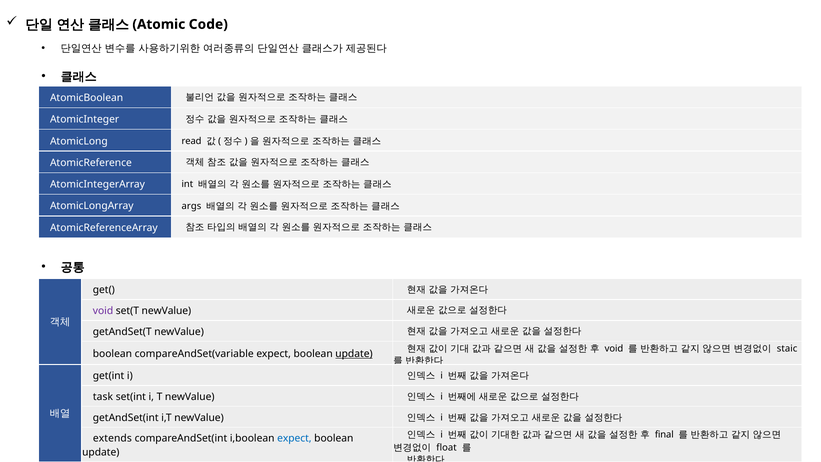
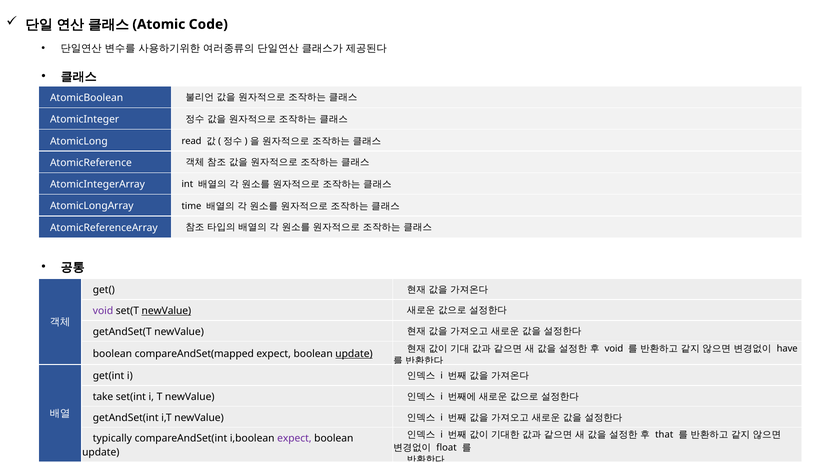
args: args -> time (192, 206)
newValue underline: none -> present (166, 311)
staic: staic -> have (787, 349)
compareAndSet(variable: compareAndSet(variable -> compareAndSet(mapped (194, 354)
task: task -> take (103, 397)
final: final -> that (664, 435)
extends: extends -> typically (112, 438)
expect colour: blue -> purple (294, 438)
